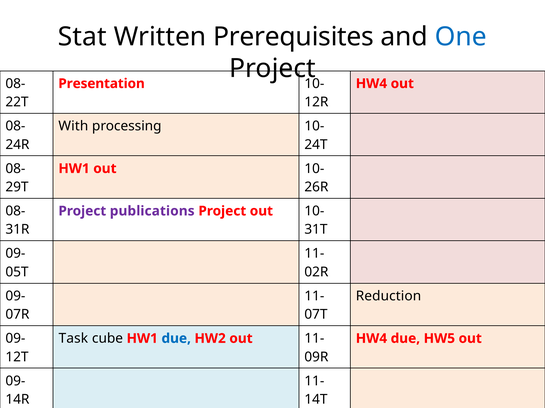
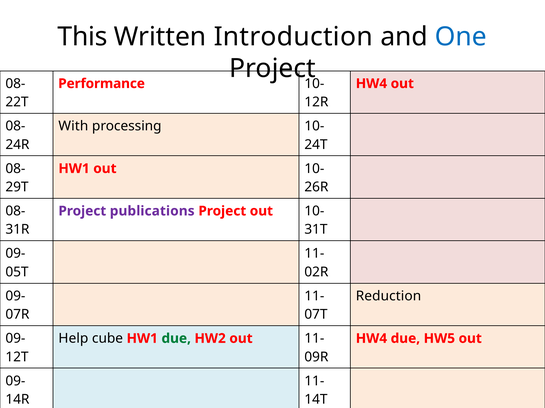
Stat: Stat -> This (82, 37)
Prerequisites: Prerequisites -> Introduction (293, 37)
Presentation: Presentation -> Performance (102, 84)
Task: Task -> Help (73, 339)
due colour: blue -> green (176, 339)
